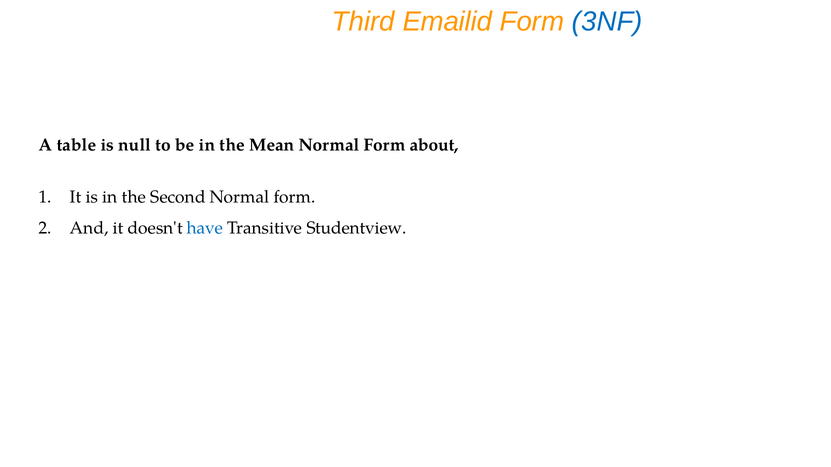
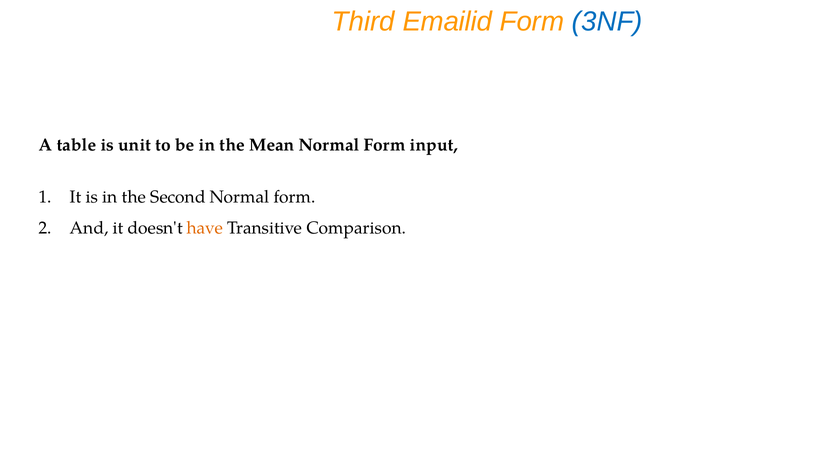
null: null -> unit (135, 145)
about: about -> input (434, 145)
have colour: blue -> orange (205, 228)
Studentview: Studentview -> Comparison (356, 228)
